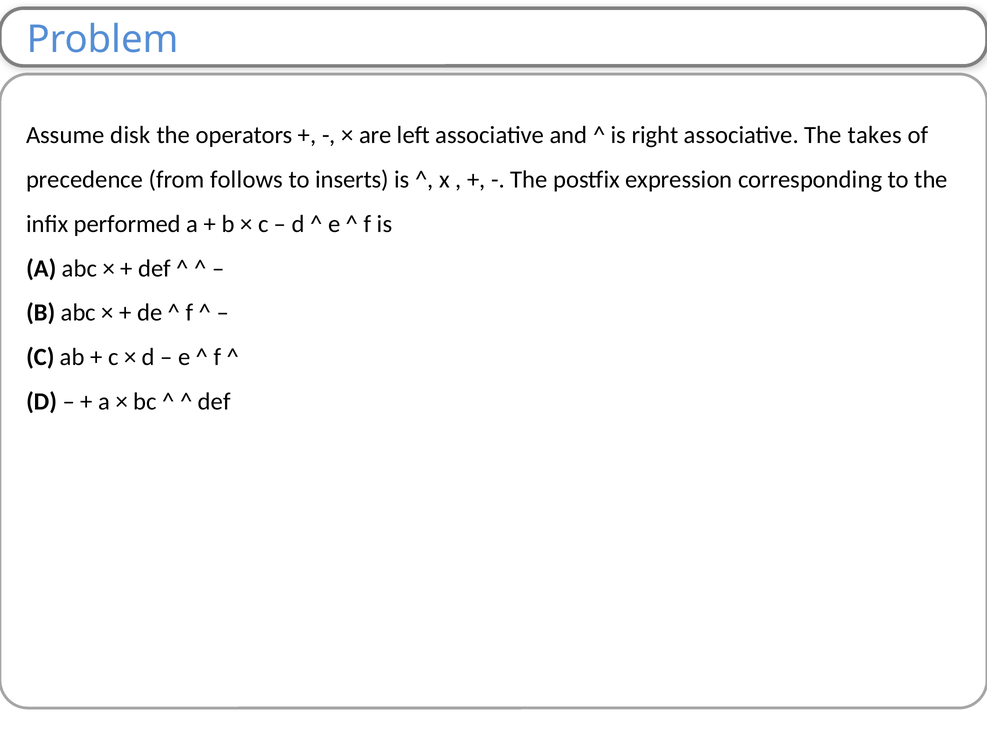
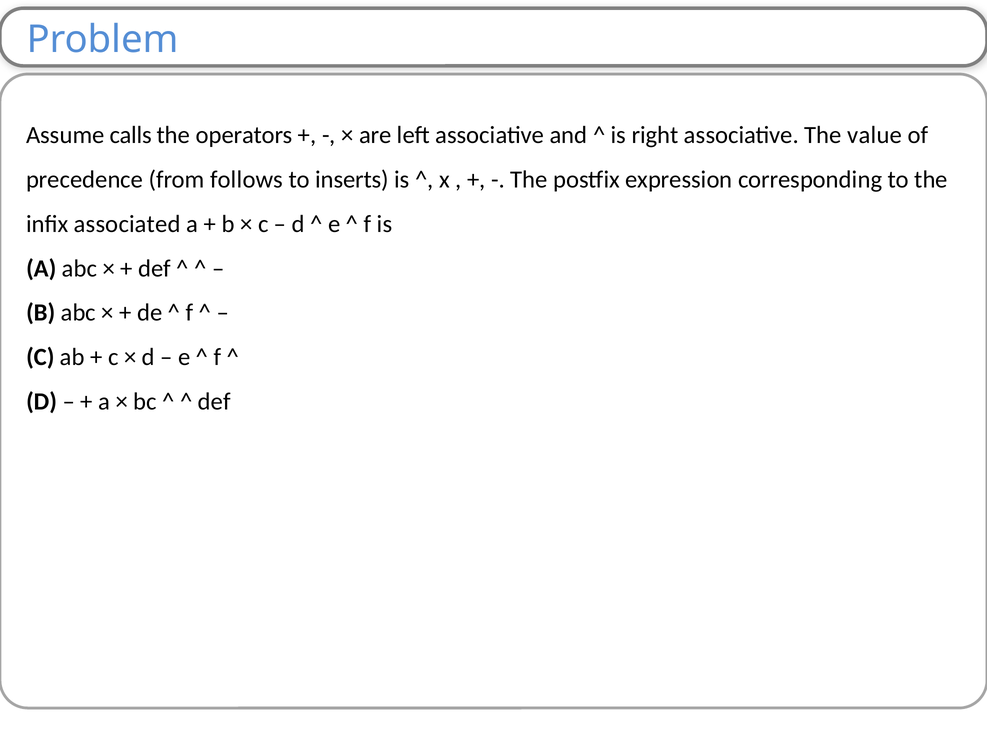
disk: disk -> calls (131, 135)
takes: takes -> value (875, 135)
performed: performed -> associated (127, 224)
